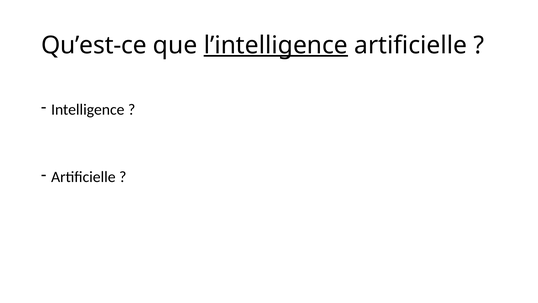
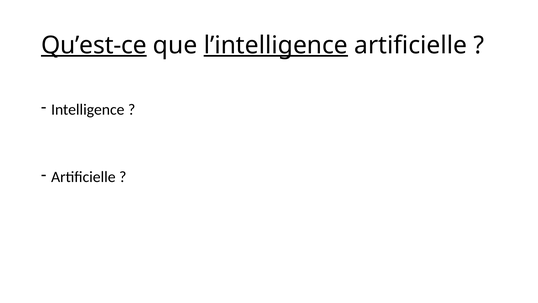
Qu’est-ce underline: none -> present (94, 45)
